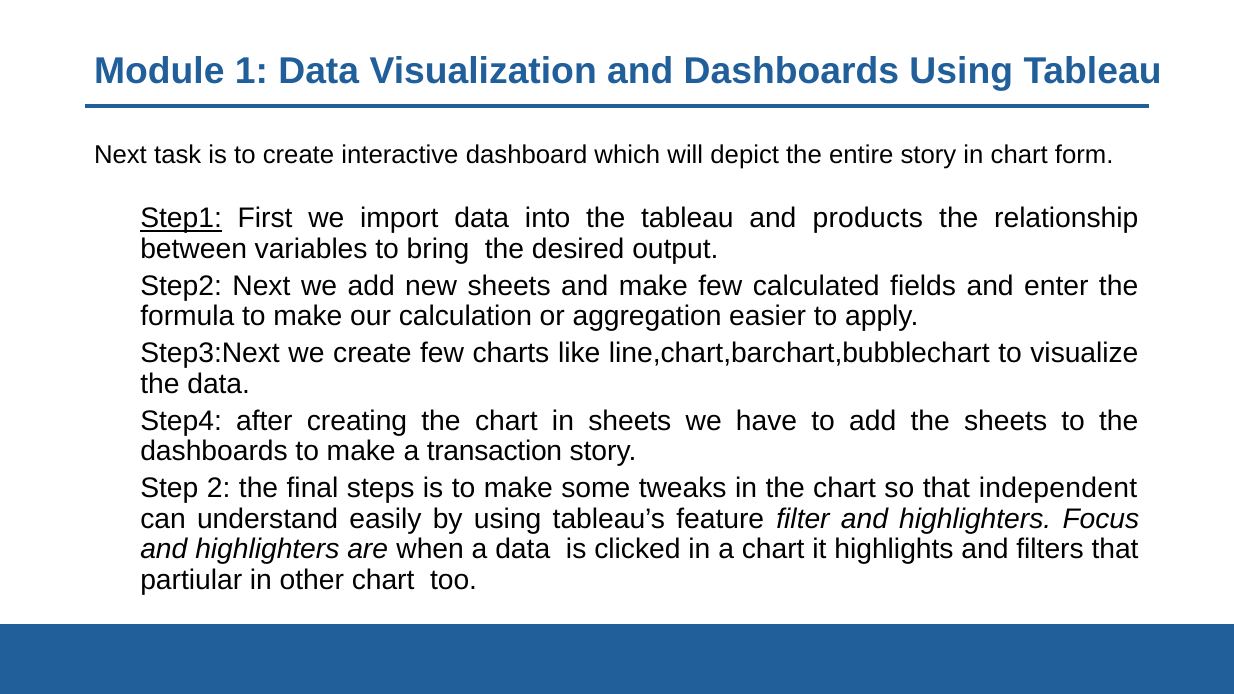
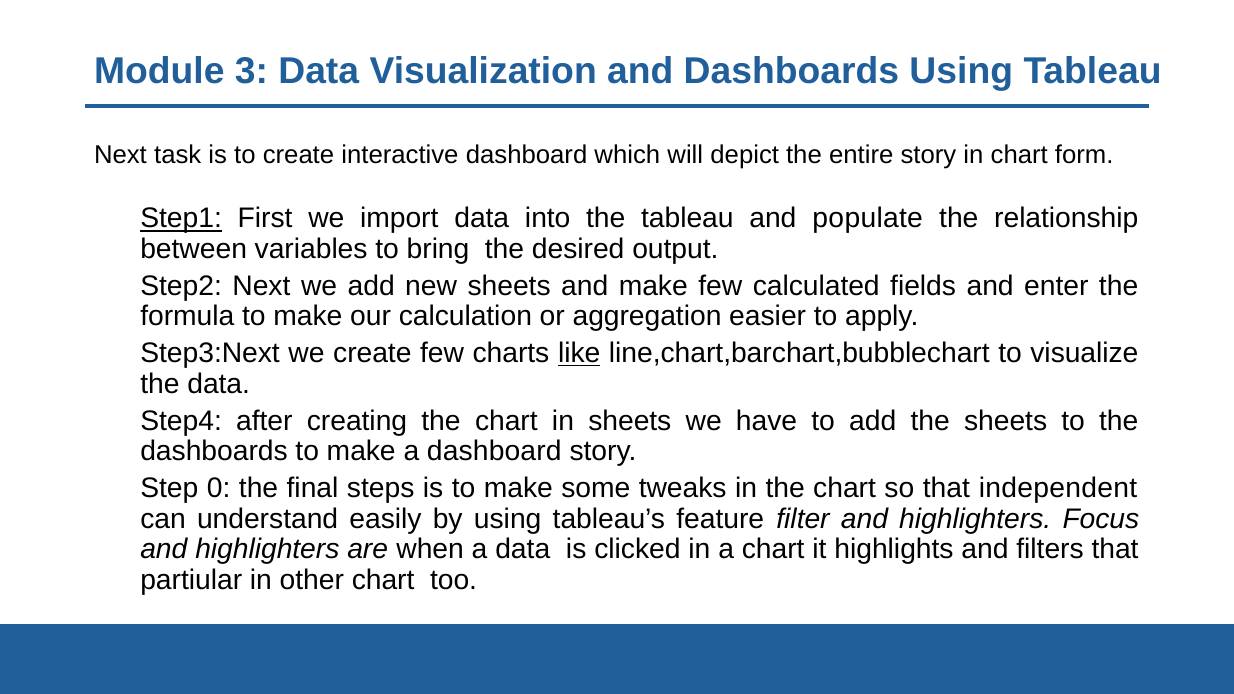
1: 1 -> 3 (251, 71)
products: products -> populate (868, 219)
like underline: none -> present (579, 353)
a transaction: transaction -> dashboard (494, 451)
2: 2 -> 0 (219, 488)
